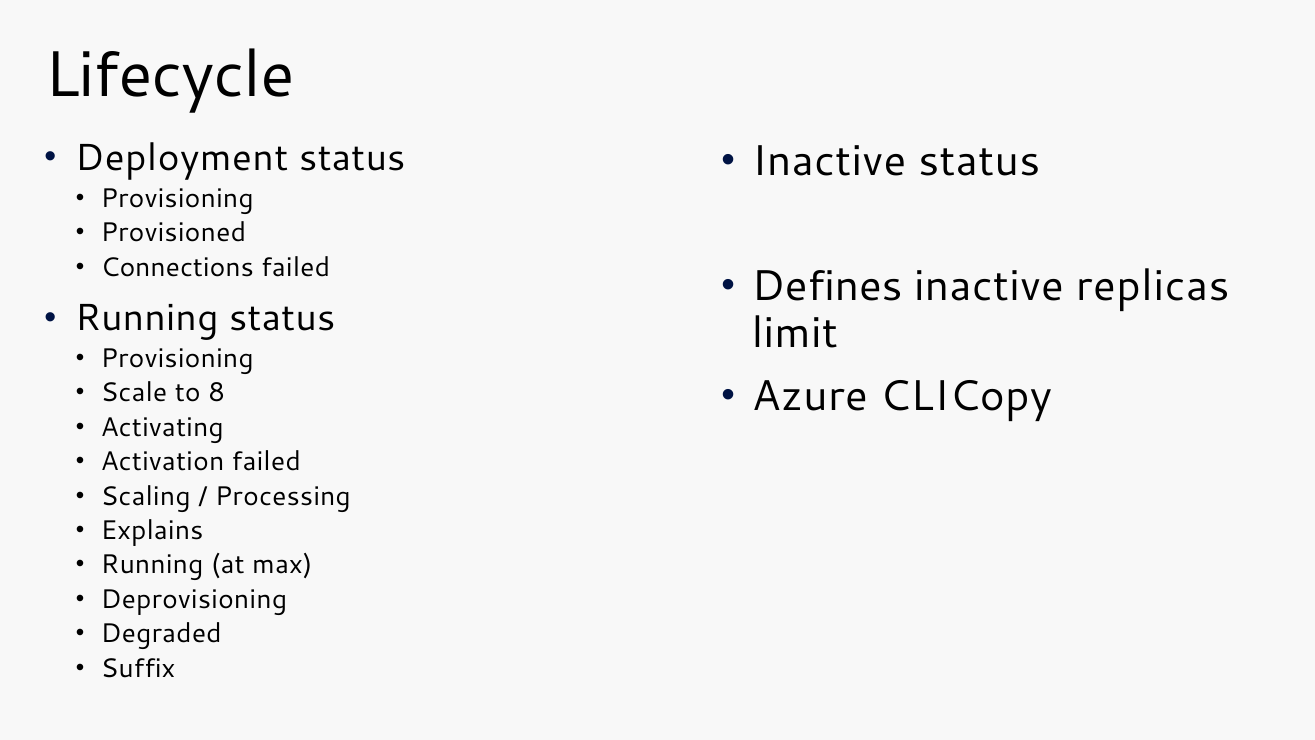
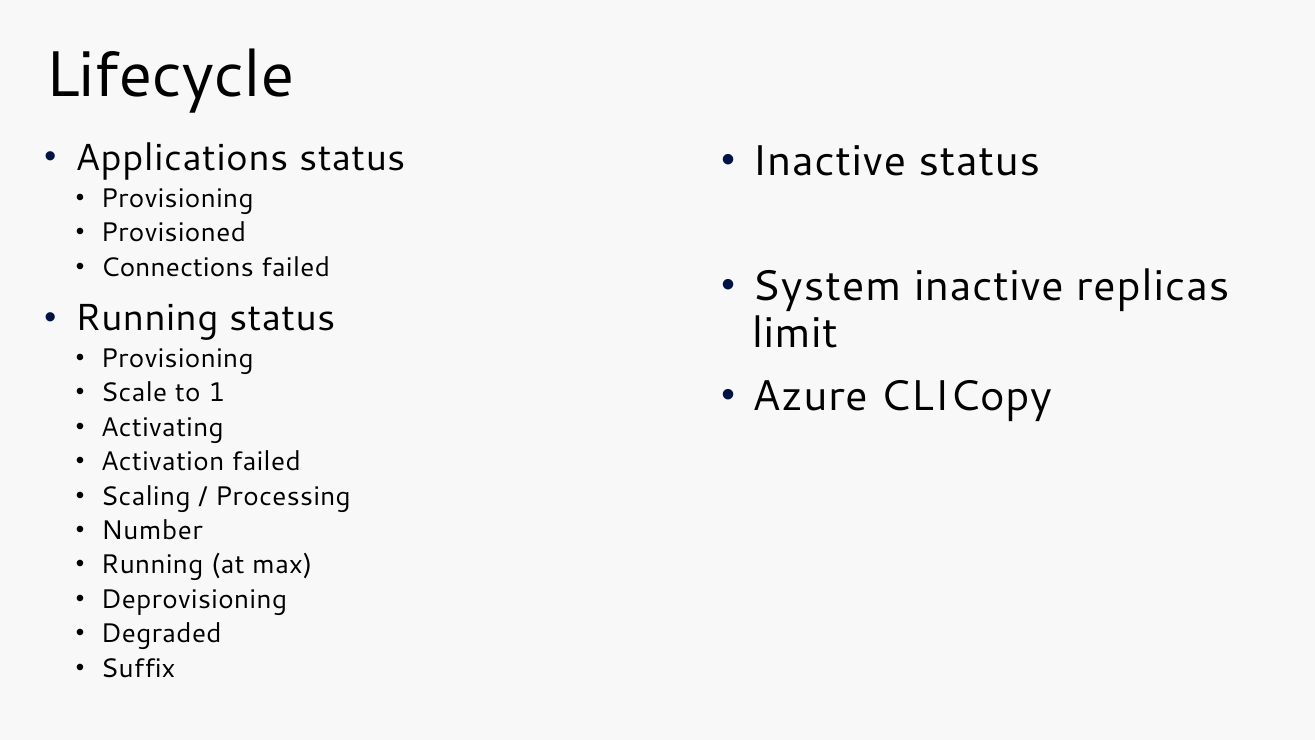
Deployment: Deployment -> Applications (182, 158)
Defines: Defines -> System (827, 287)
8: 8 -> 1 (217, 393)
Explains: Explains -> Number (152, 530)
